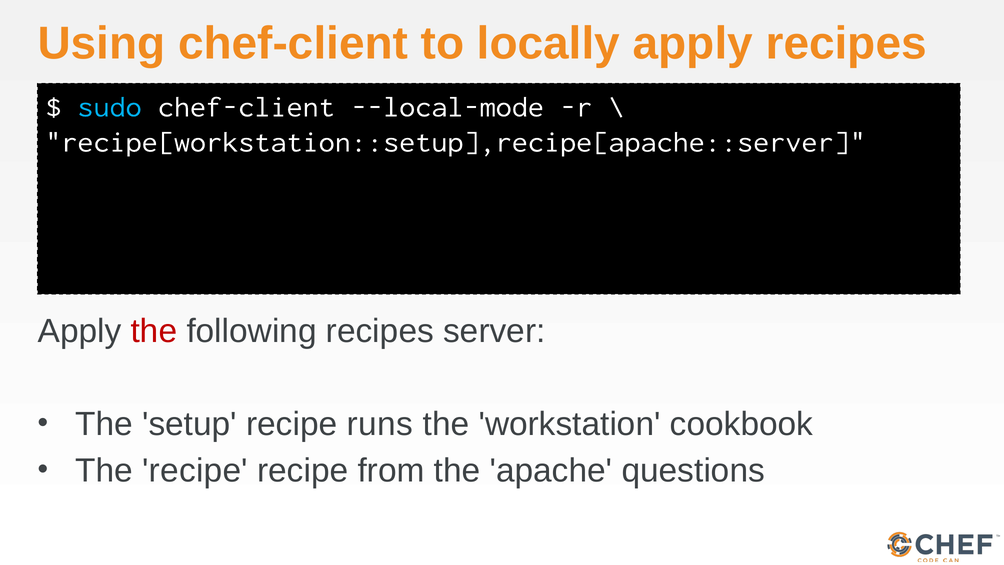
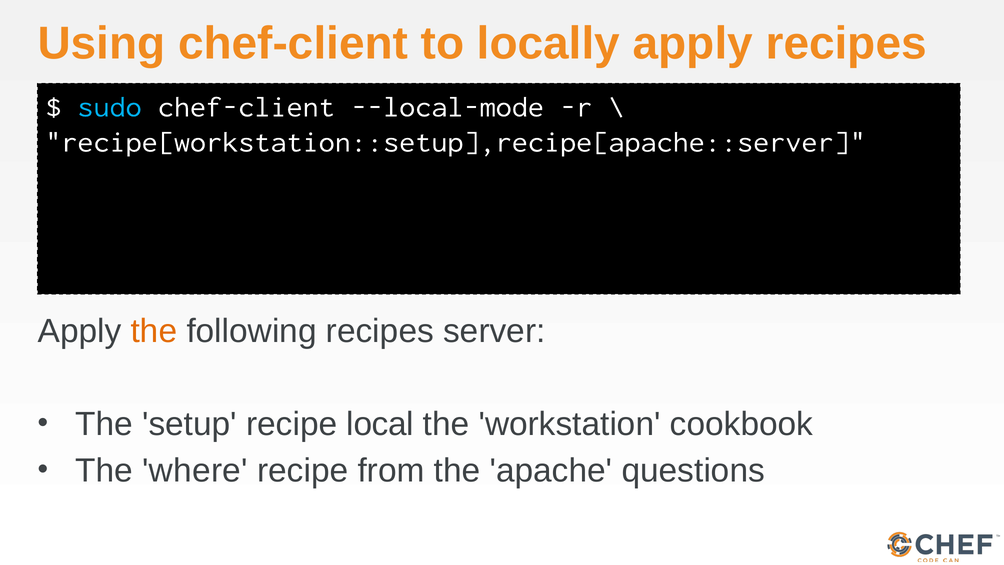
the colour: red -> orange (154, 331)
runs: runs -> local (380, 424)
The recipe: recipe -> where (195, 471)
